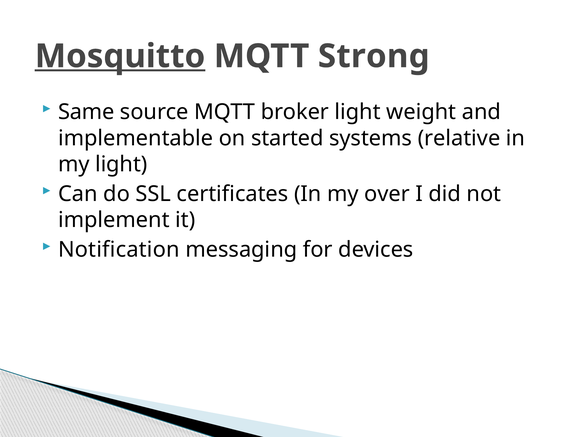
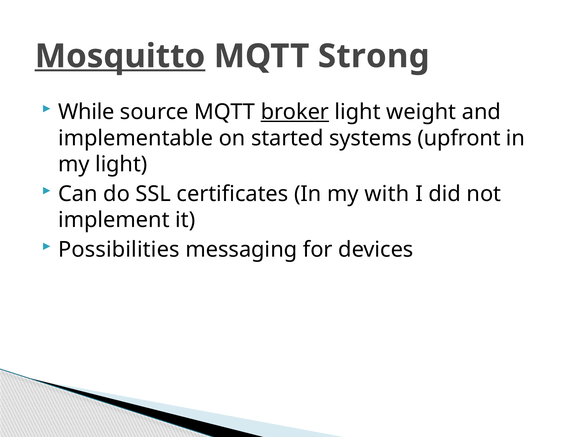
Same: Same -> While (86, 112)
broker underline: none -> present (295, 112)
relative: relative -> upfront (459, 138)
over: over -> with (387, 194)
Notification: Notification -> Possibilities (119, 249)
